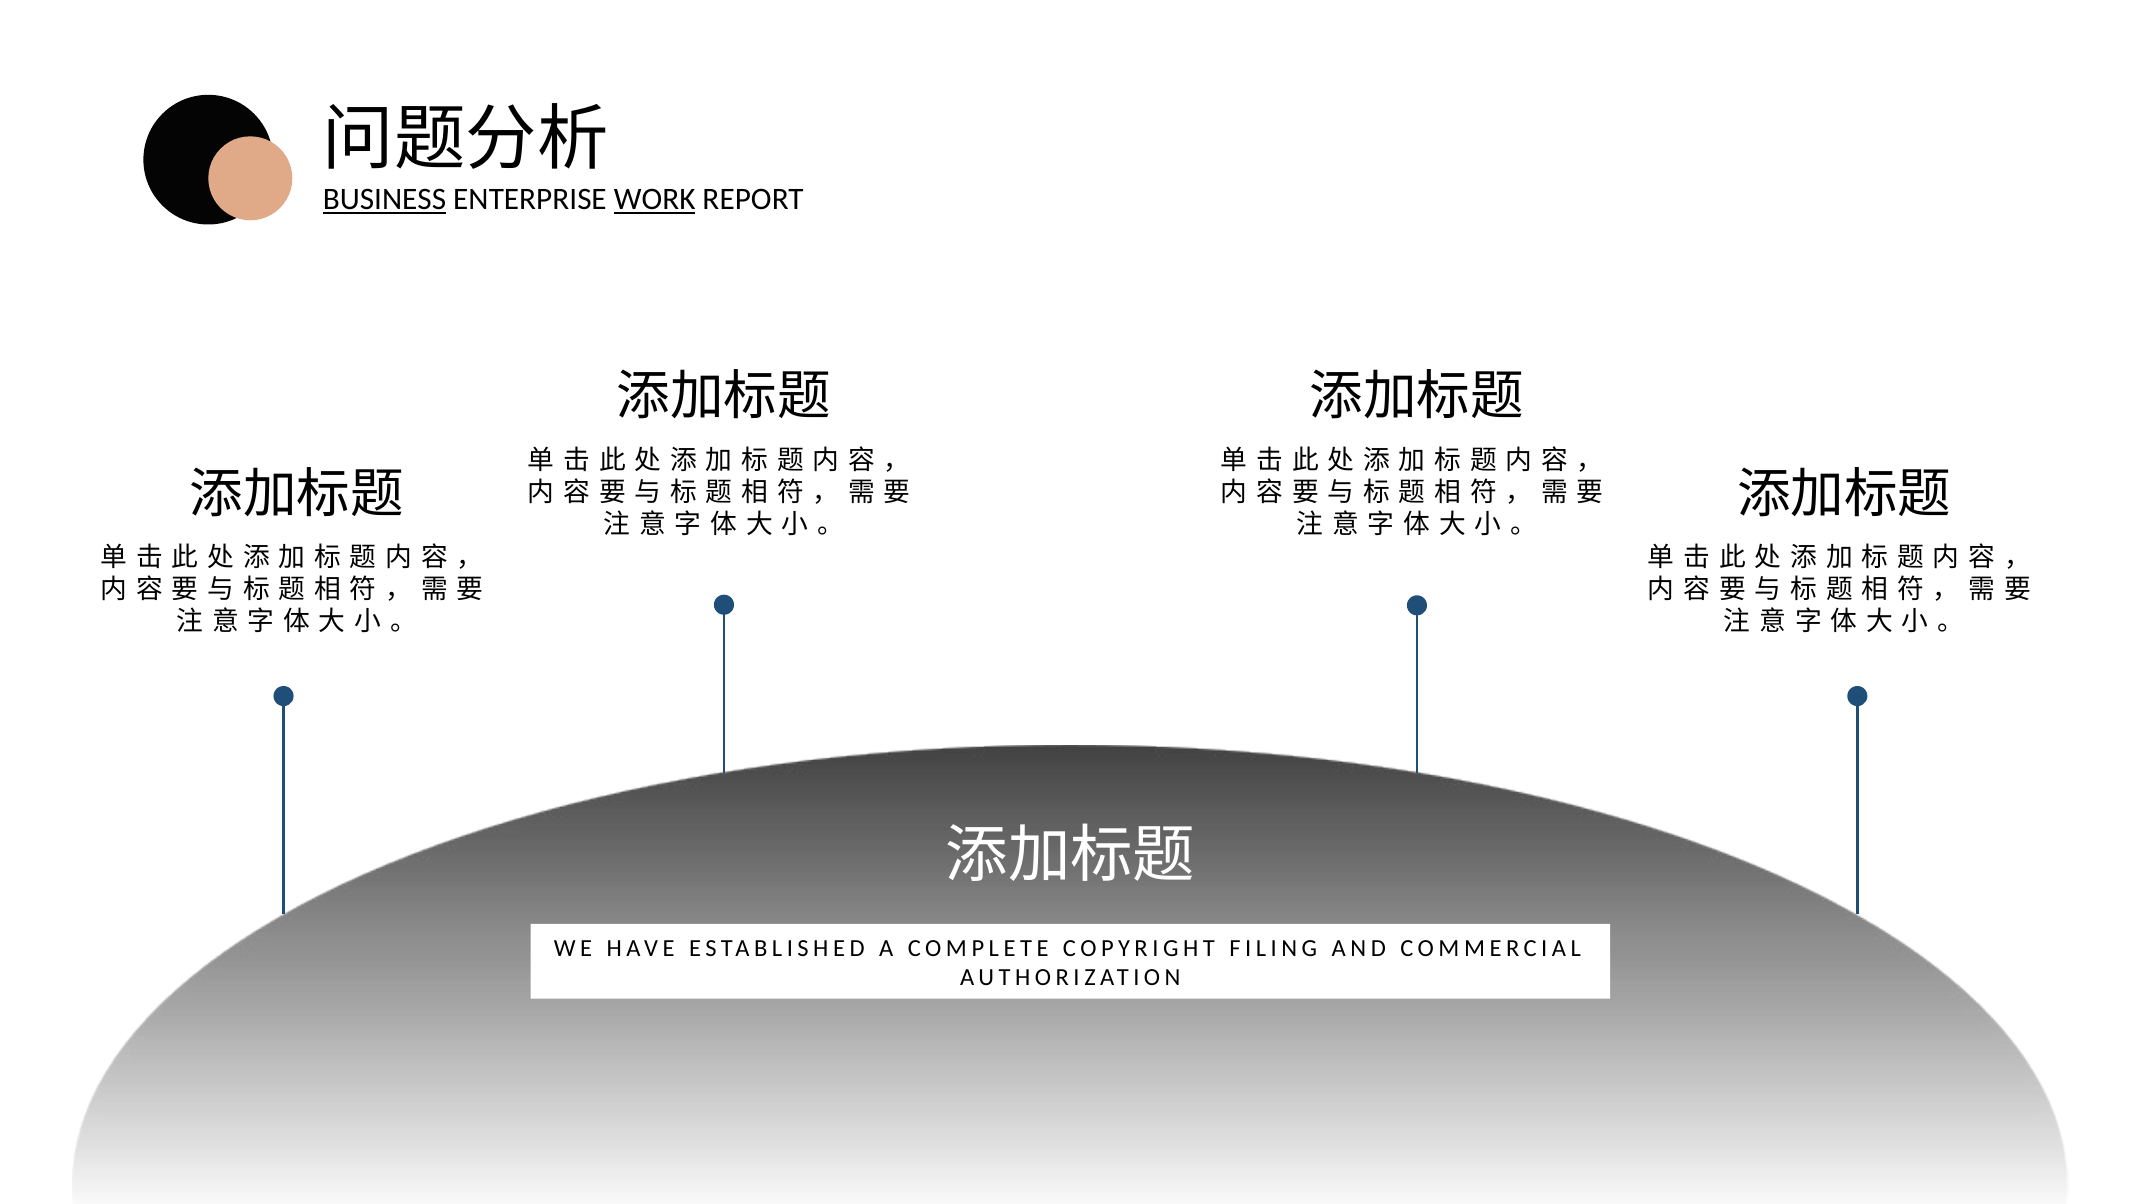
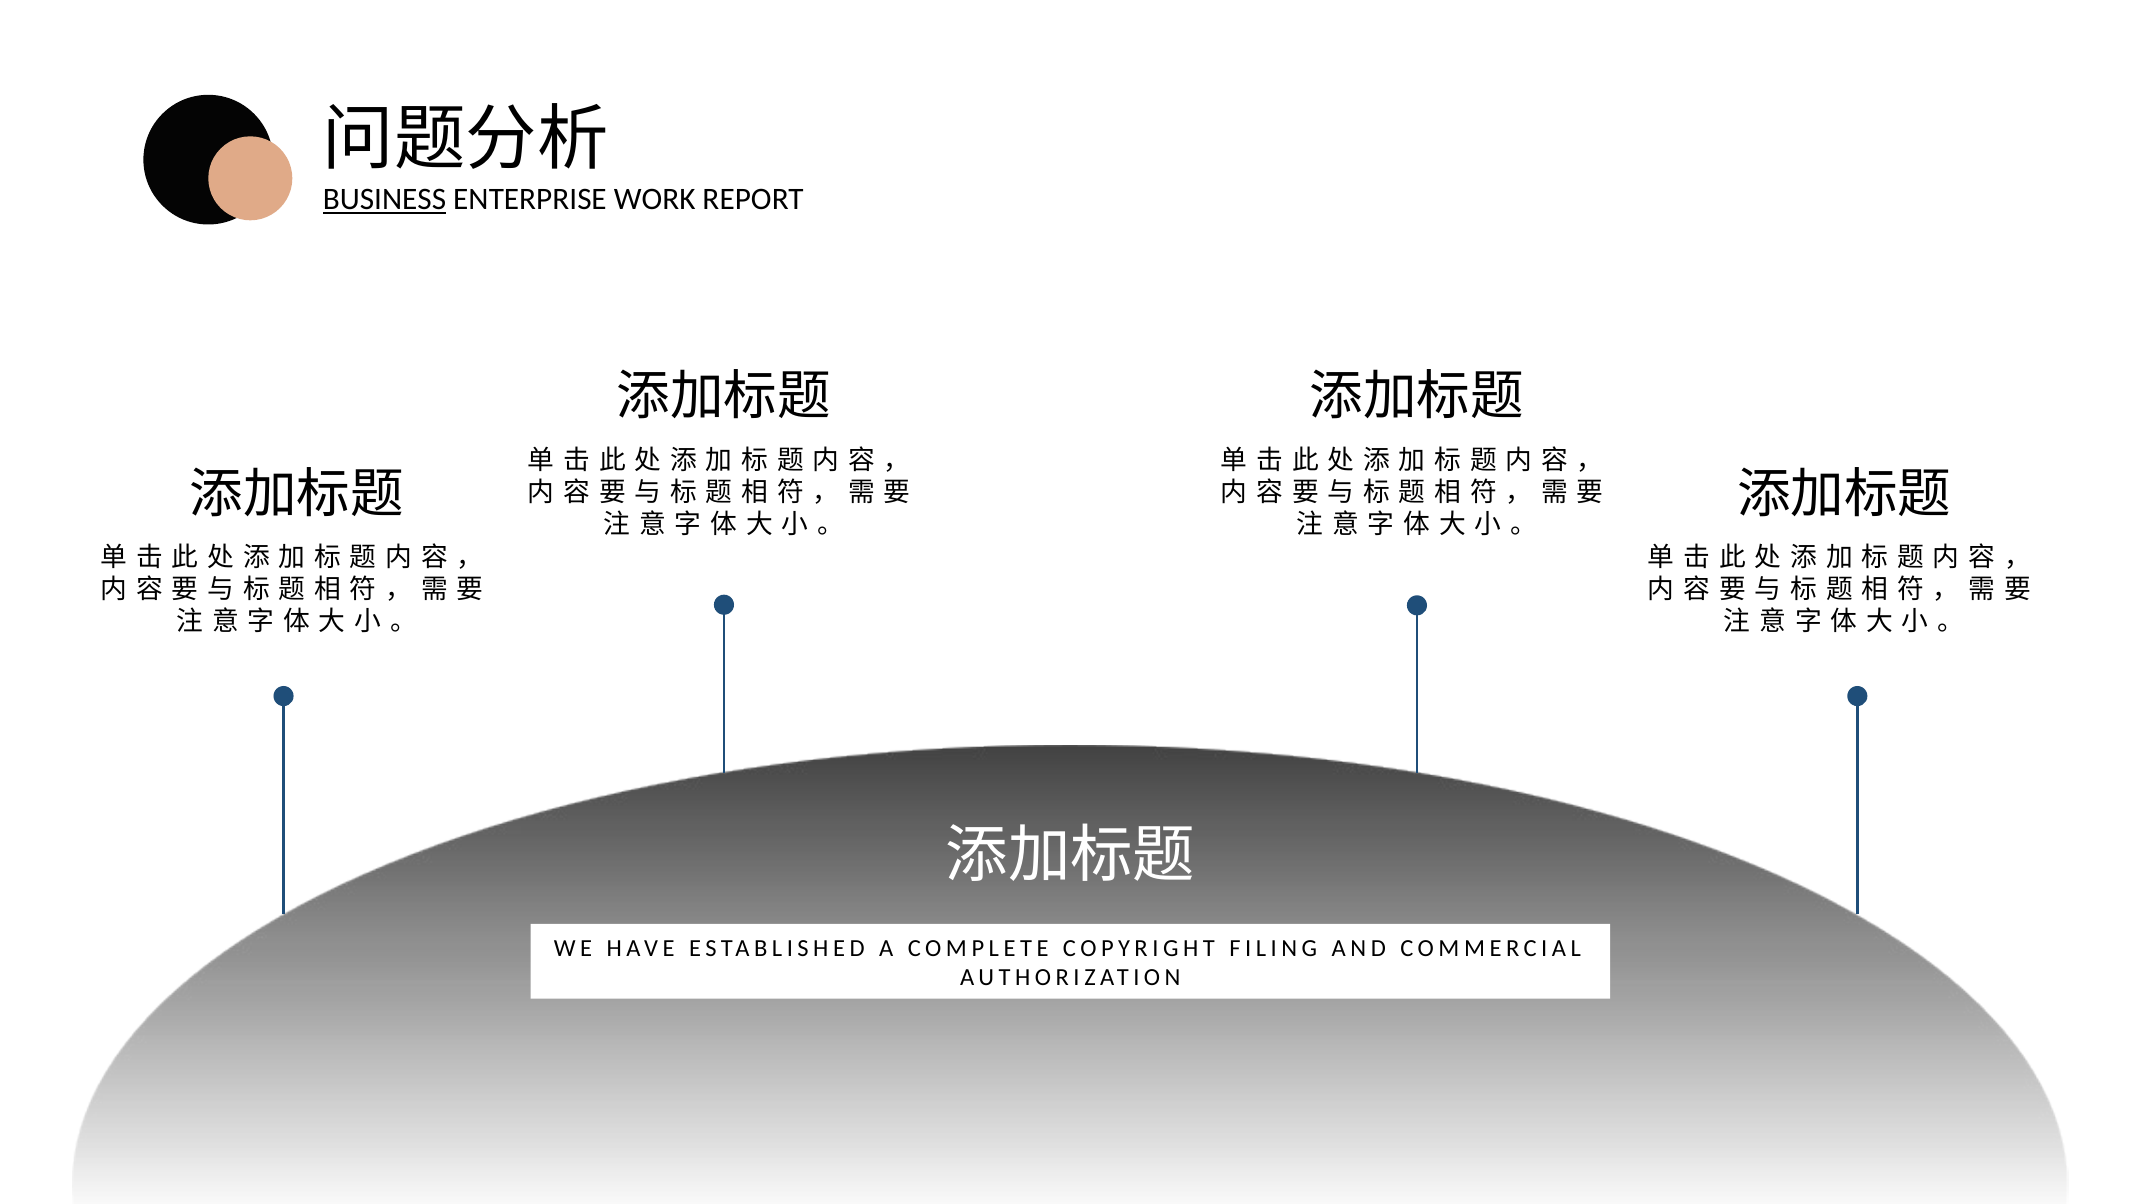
WORK underline: present -> none (655, 199)
